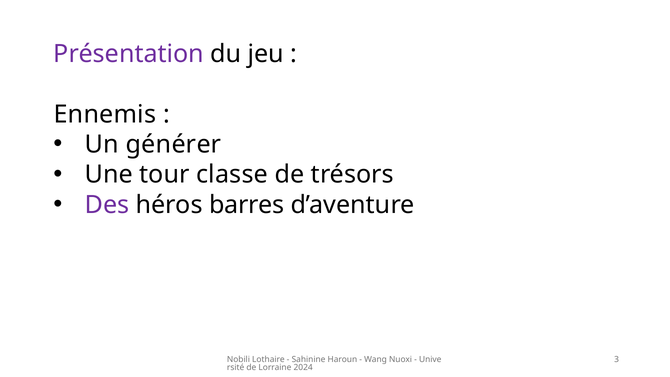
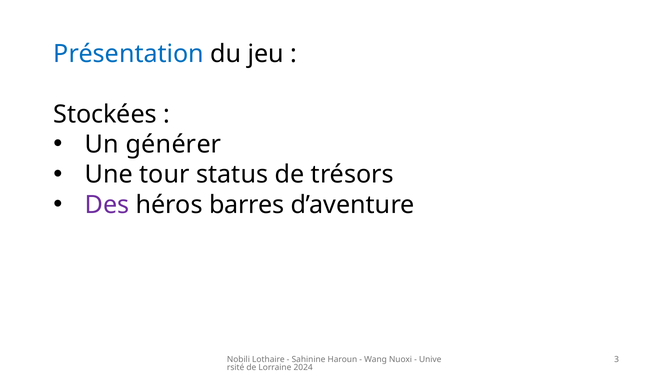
Présentation colour: purple -> blue (129, 54)
Ennemis: Ennemis -> Stockées (105, 114)
classe: classe -> status (232, 175)
